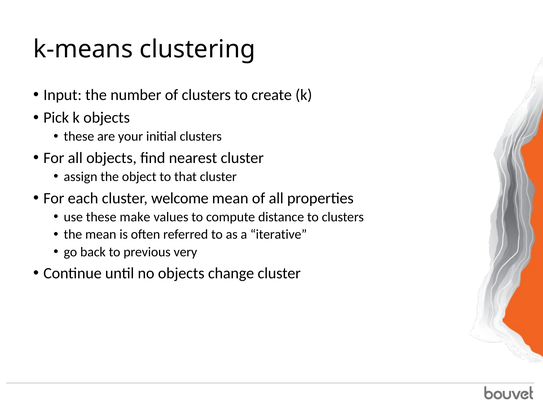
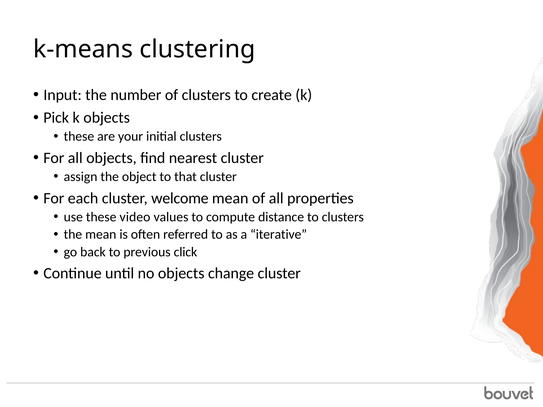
make: make -> video (135, 217)
very: very -> click (185, 252)
